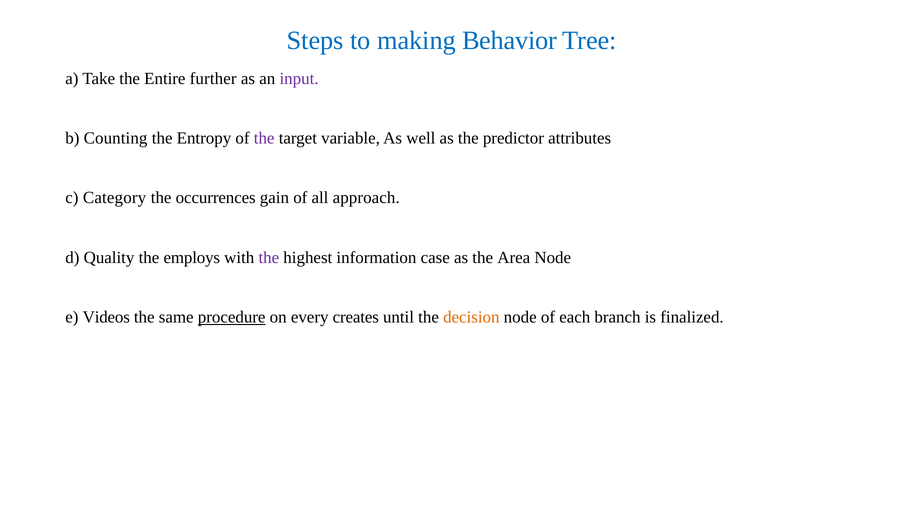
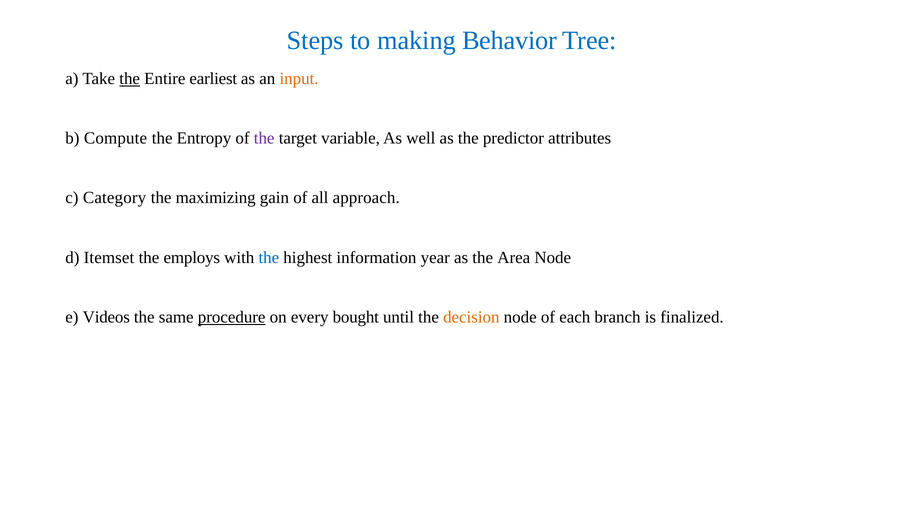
the underline: none -> present (130, 79)
further: further -> earliest (213, 79)
input colour: purple -> orange (299, 79)
Counting: Counting -> Compute (116, 138)
occurrences: occurrences -> maximizing (216, 198)
Quality: Quality -> Itemset (109, 257)
the colour: purple -> blue (269, 257)
case: case -> year (435, 257)
creates: creates -> bought (356, 317)
